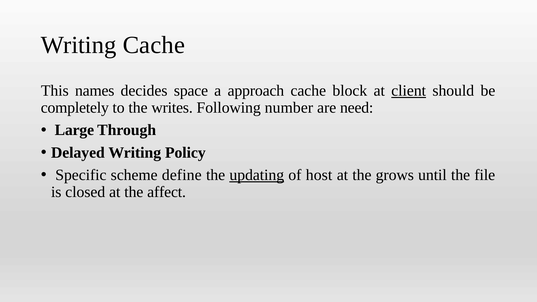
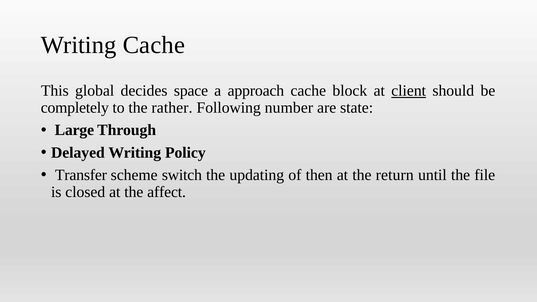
names: names -> global (95, 91)
writes: writes -> rather (172, 108)
need: need -> state (357, 108)
Specific: Specific -> Transfer (81, 175)
define: define -> switch (182, 175)
updating underline: present -> none (257, 175)
host: host -> then (319, 175)
grows: grows -> return (395, 175)
